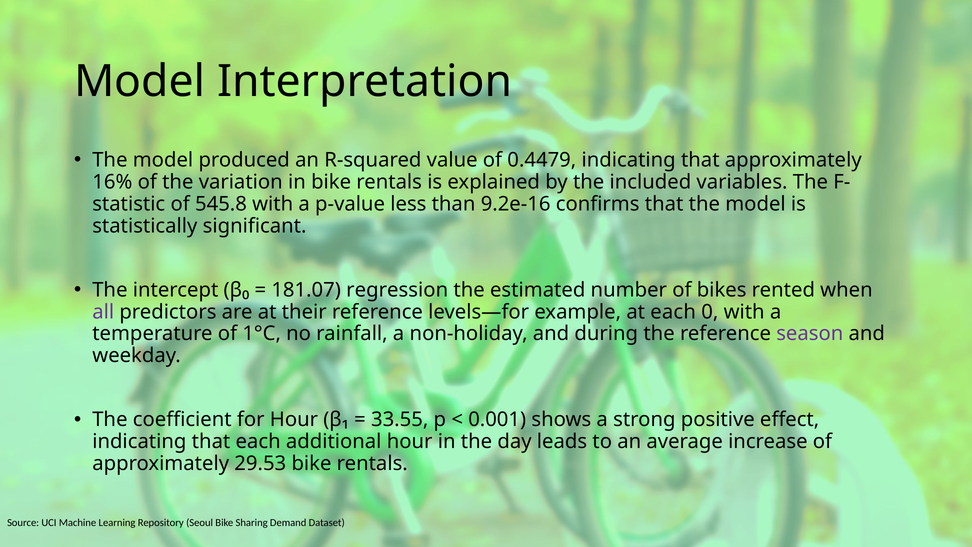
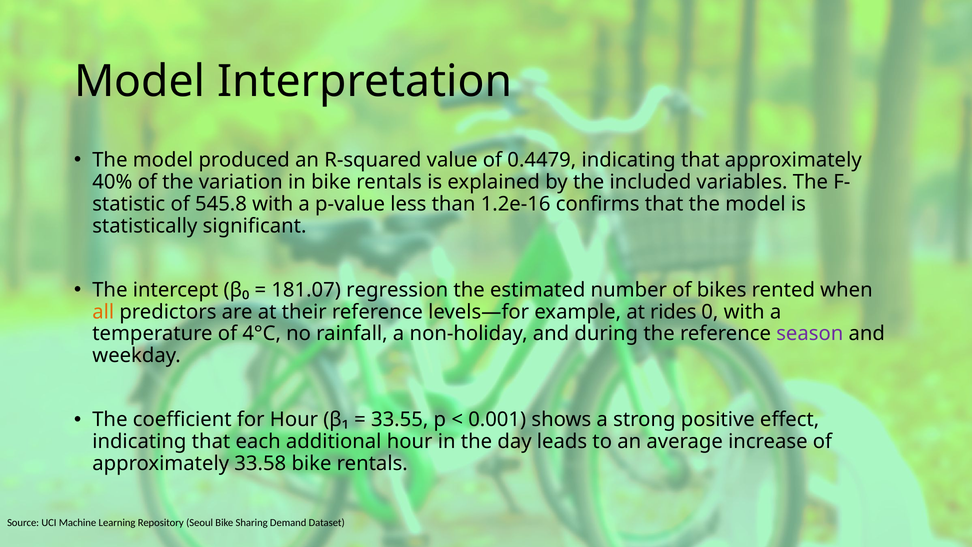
16%: 16% -> 40% (112, 182)
9.2e-16: 9.2e-16 -> 1.2e-16 (516, 204)
all colour: purple -> orange (103, 312)
at each: each -> rides (673, 312)
1°C: 1°C -> 4°C (262, 334)
29.53: 29.53 -> 33.58 (260, 463)
